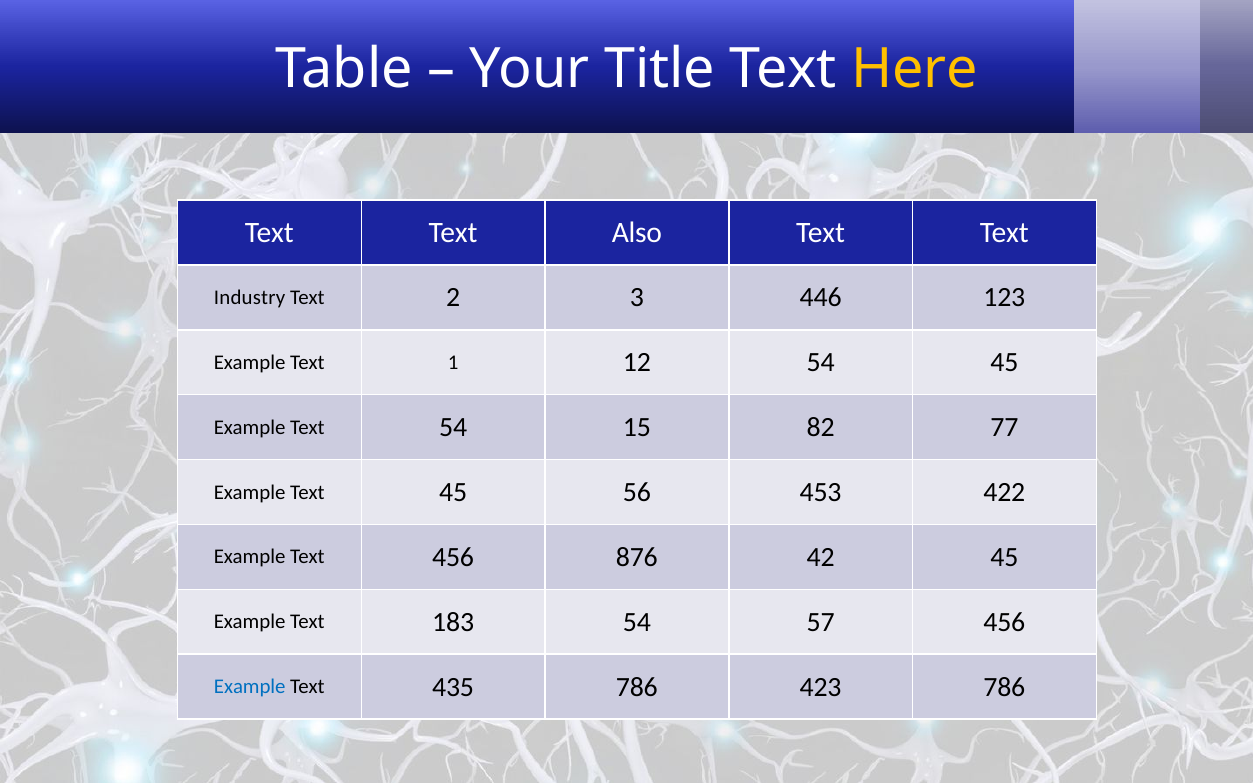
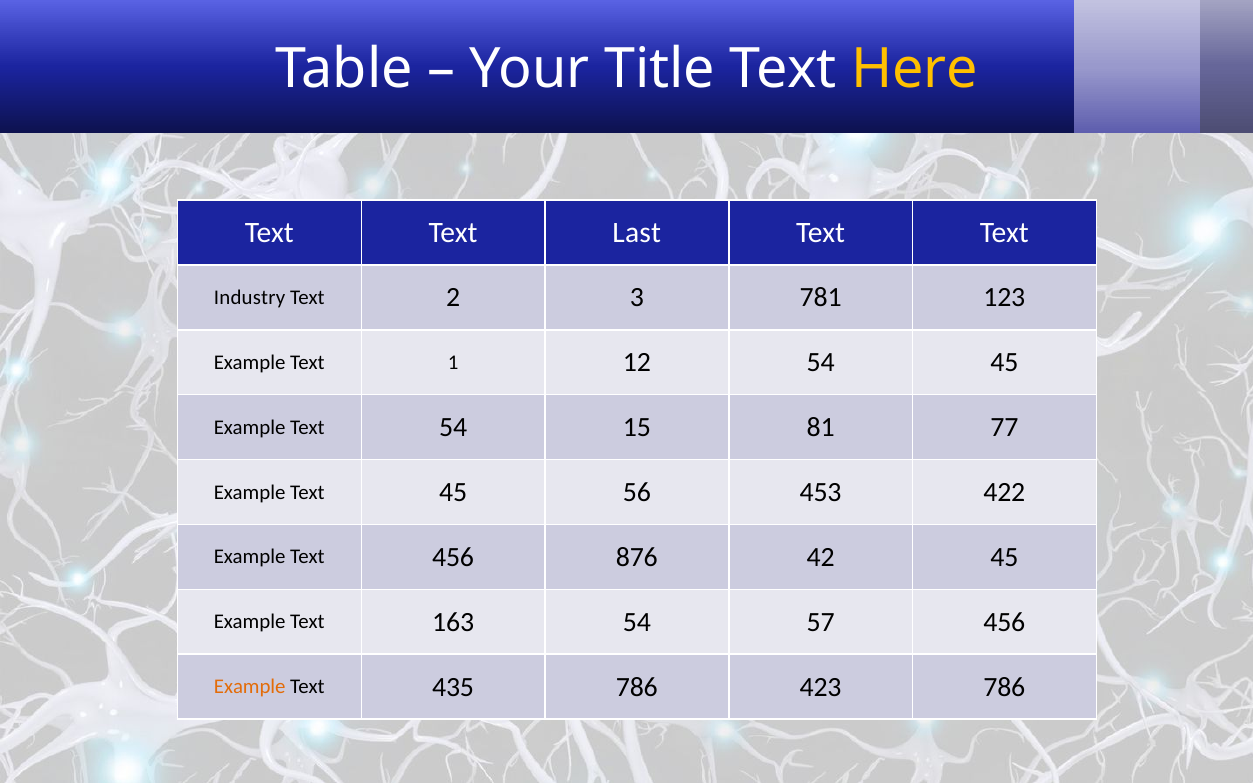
Also: Also -> Last (637, 233)
446: 446 -> 781 (821, 298)
82: 82 -> 81 (821, 427)
183: 183 -> 163 (453, 622)
Example colour: blue -> orange (250, 687)
